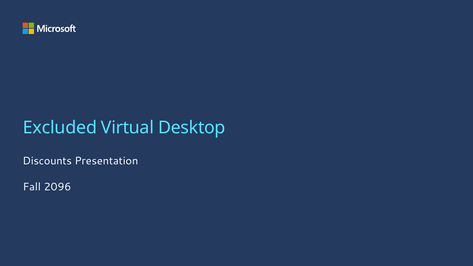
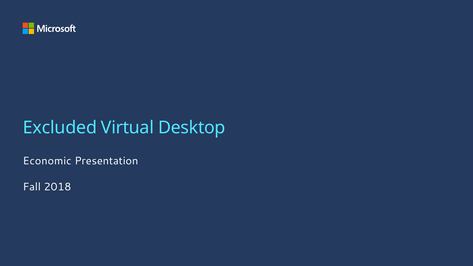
Discounts: Discounts -> Economic (47, 161)
2096: 2096 -> 2018 (58, 187)
